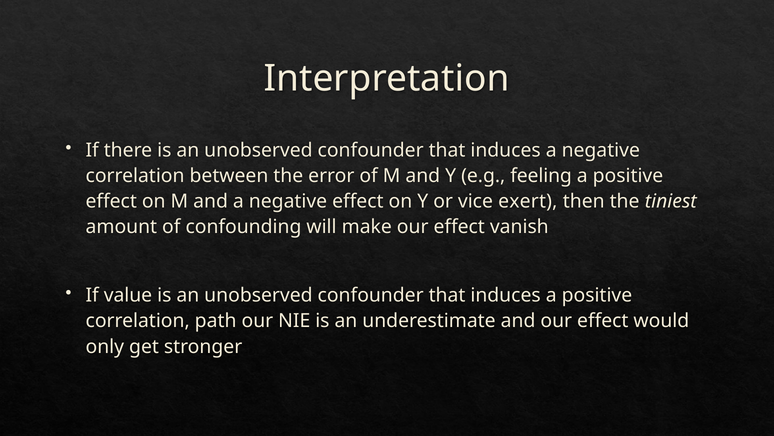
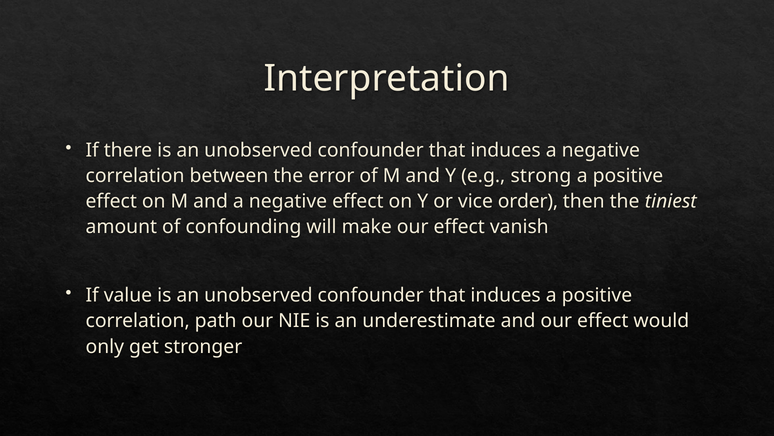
feeling: feeling -> strong (541, 176)
exert: exert -> order (528, 201)
